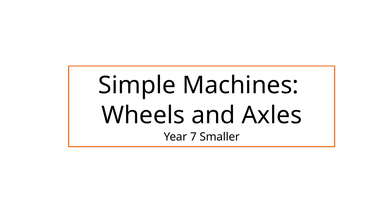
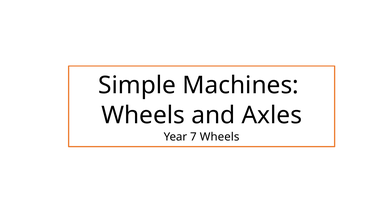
7 Smaller: Smaller -> Wheels (220, 137)
